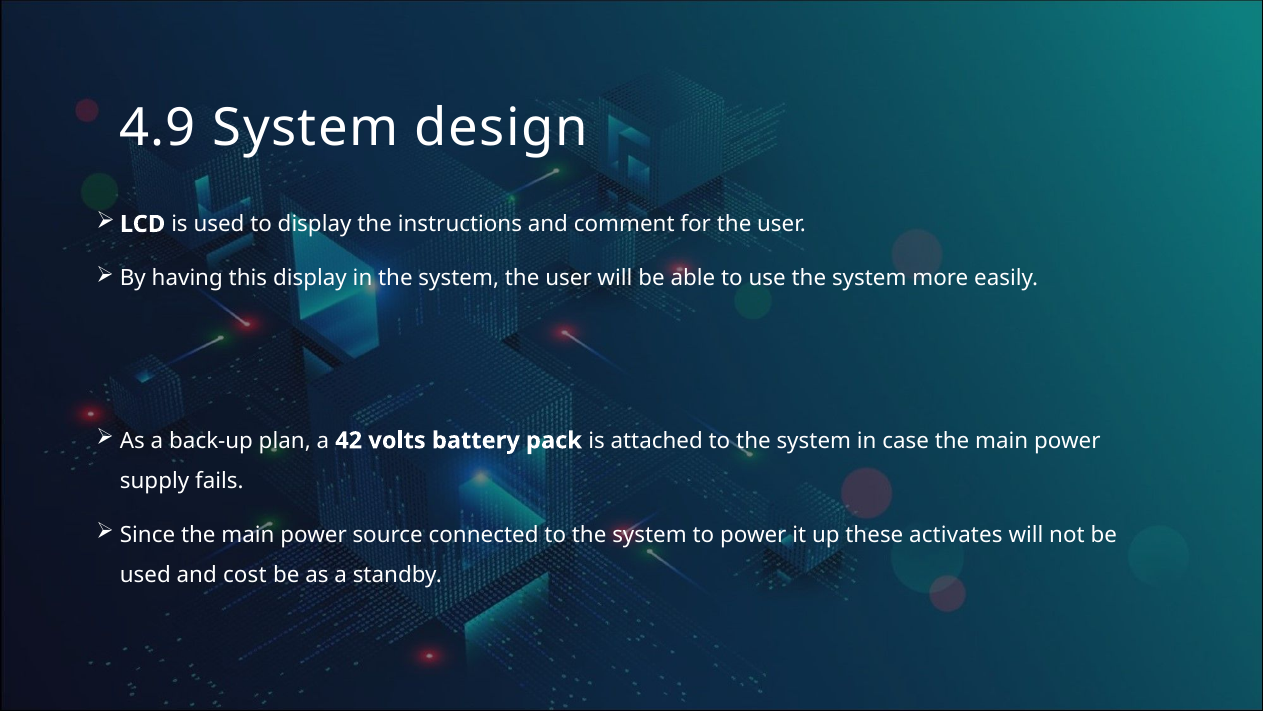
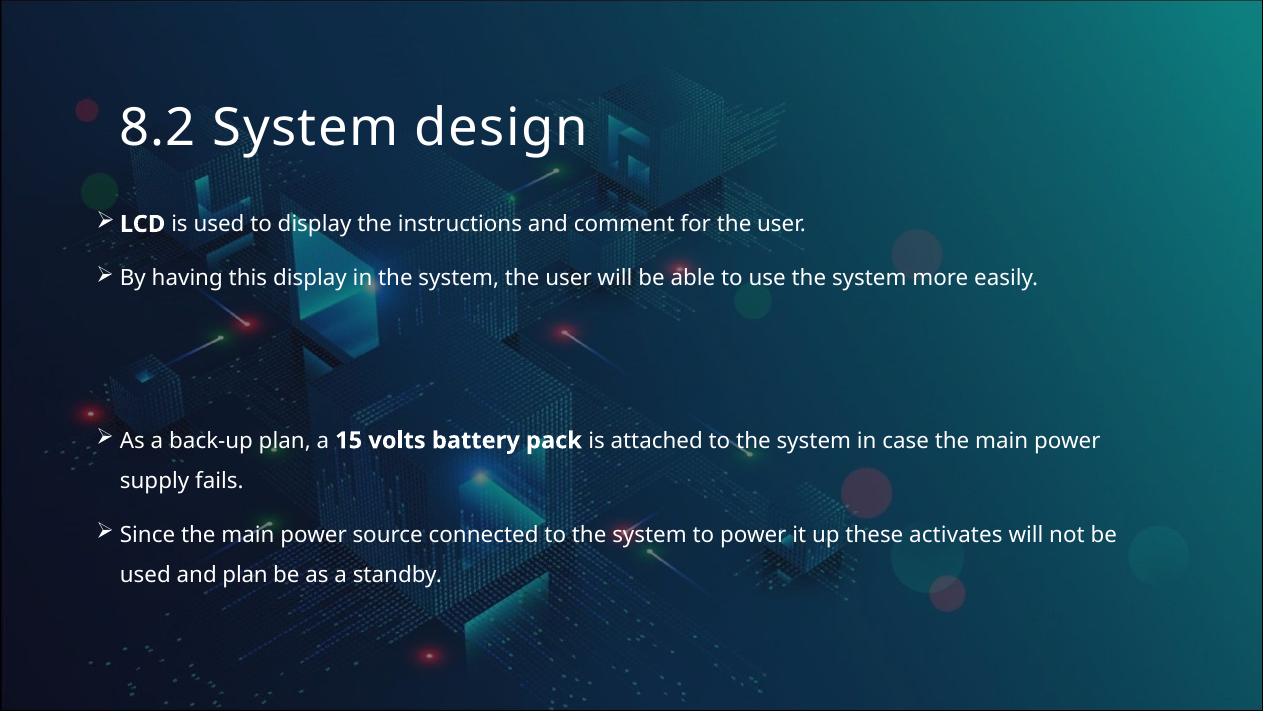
4.9: 4.9 -> 8.2 (158, 128)
42: 42 -> 15 (349, 440)
and cost: cost -> plan (245, 575)
